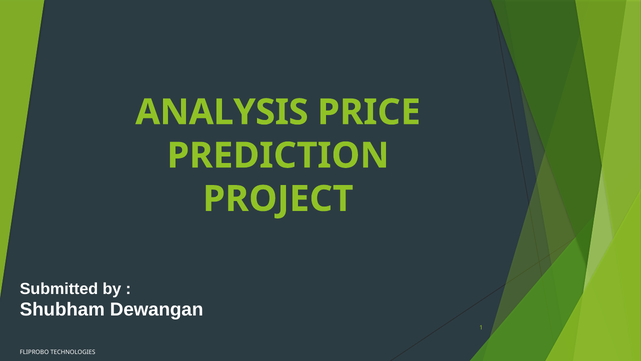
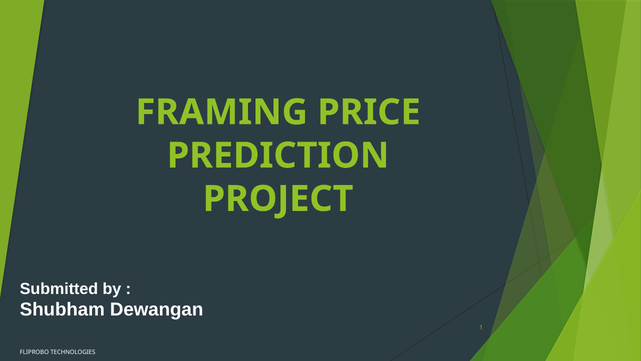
ANALYSIS: ANALYSIS -> FRAMING (222, 112)
